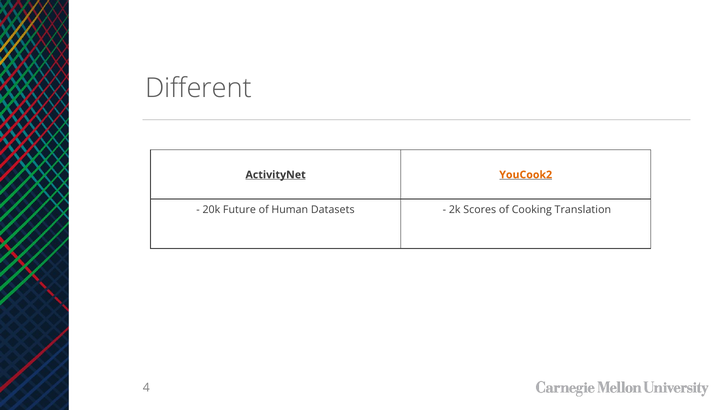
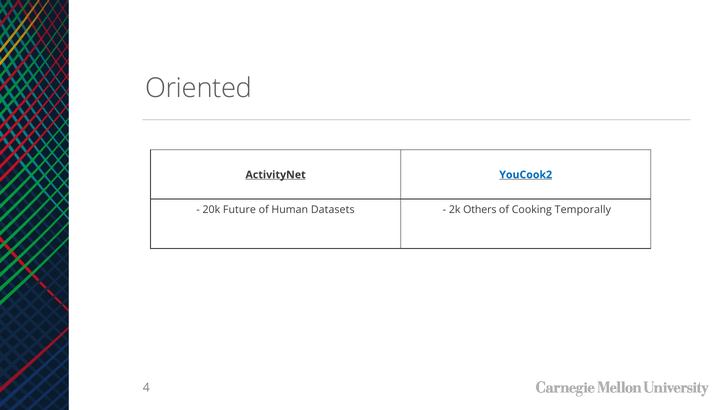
Different: Different -> Oriented (199, 88)
YouCook2 colour: orange -> blue (526, 175)
Scores: Scores -> Others (480, 209)
Translation: Translation -> Temporally (583, 209)
